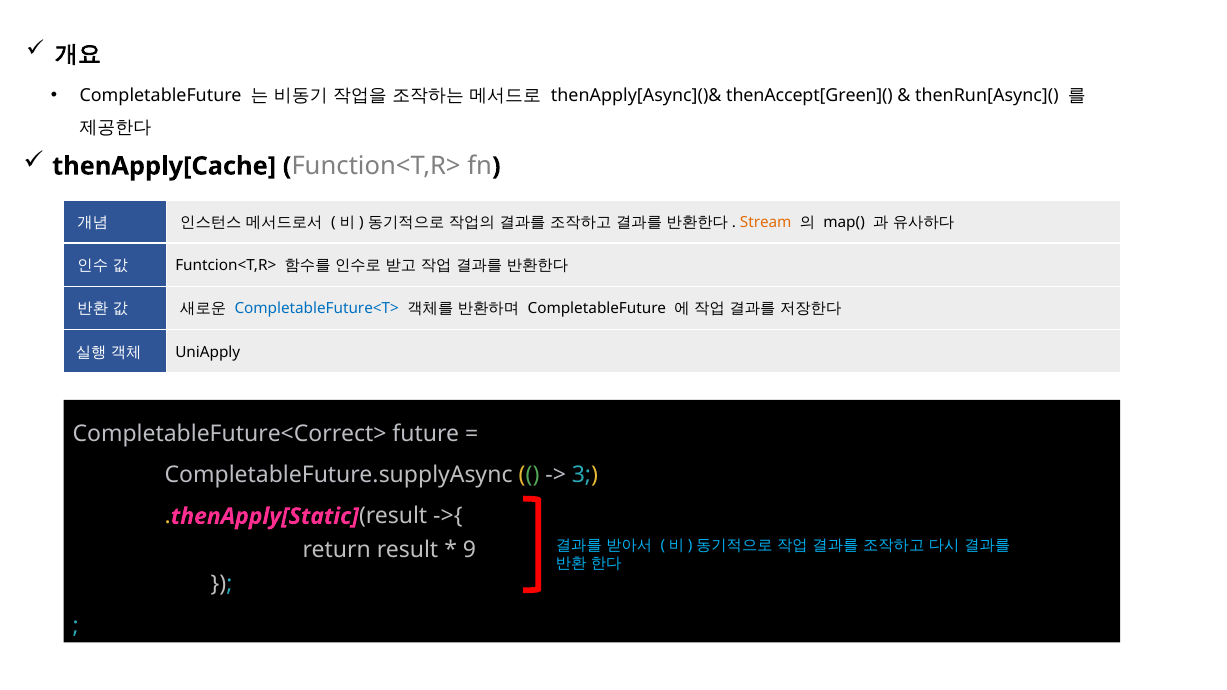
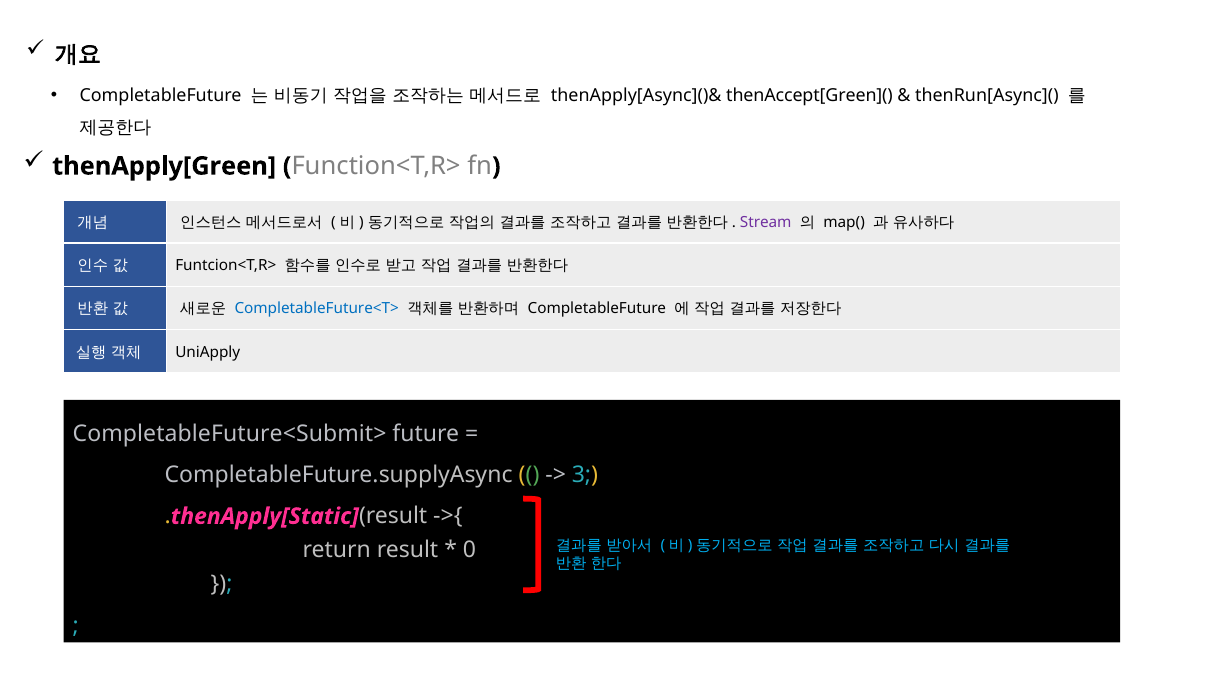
thenApply[Cache: thenApply[Cache -> thenApply[Green (164, 166)
Stream colour: orange -> purple (766, 223)
CompletableFuture<Correct>: CompletableFuture<Correct> -> CompletableFuture<Submit> (230, 434)
9: 9 -> 0 (469, 550)
